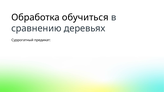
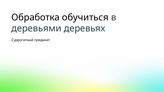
сравнению: сравнению -> деревьями (36, 28)
